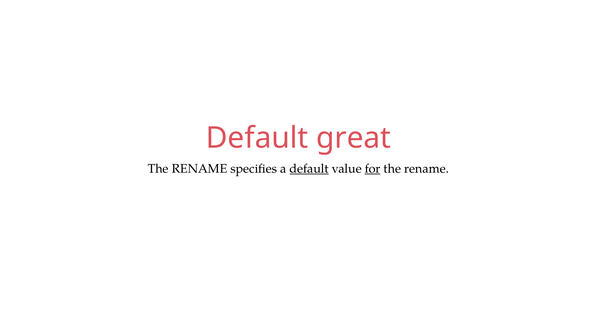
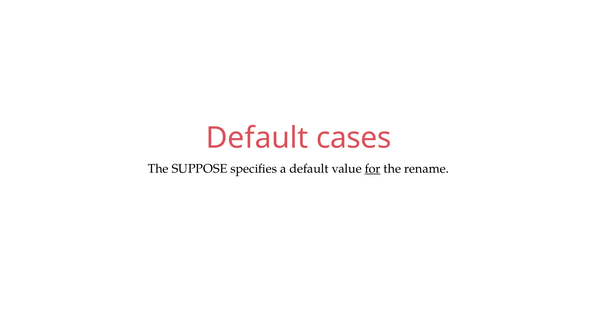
great: great -> cases (354, 138)
RENAME: RENAME -> SUPPOSE (199, 169)
default underline: present -> none (309, 169)
